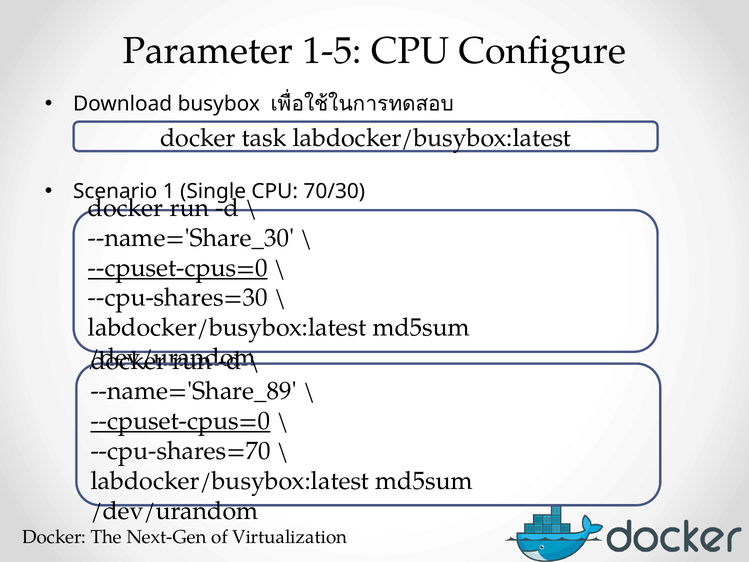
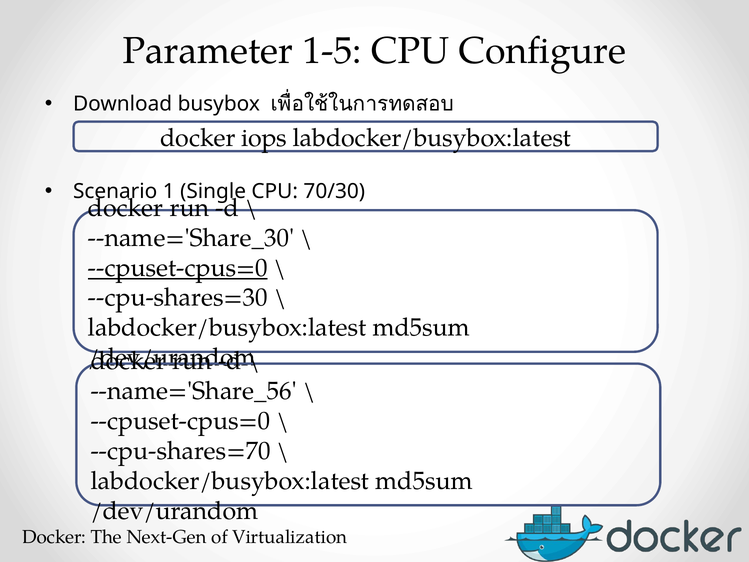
task: task -> iops (264, 138)
--name='Share_89: --name='Share_89 -> --name='Share_56 (194, 391)
--cpuset-cpus=0 underline: present -> none (181, 421)
